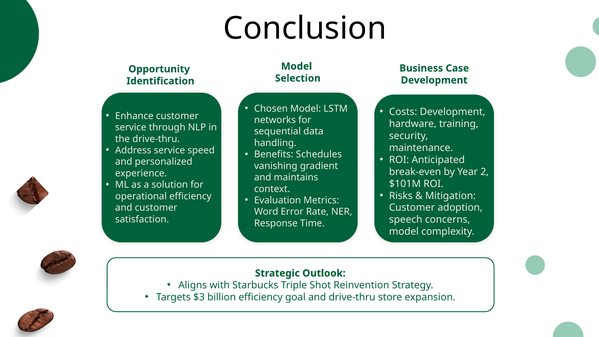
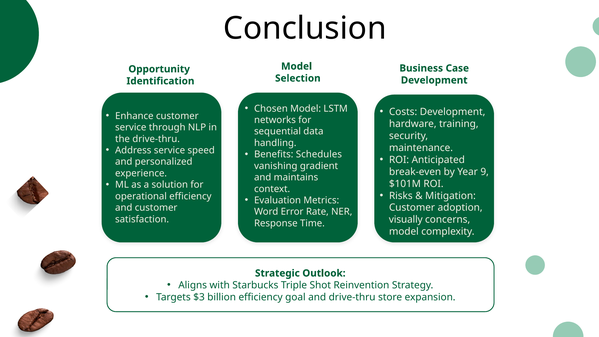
2: 2 -> 9 (485, 172)
speech: speech -> visually (406, 220)
